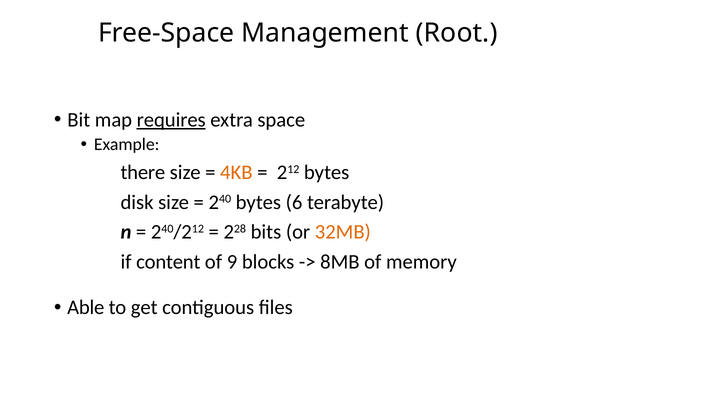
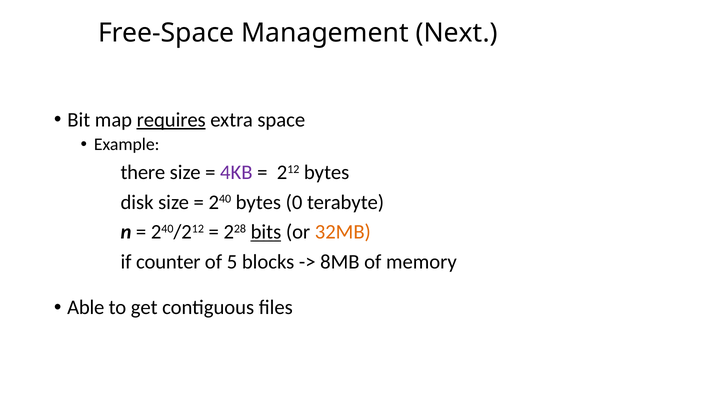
Root: Root -> Next (457, 33)
4KB colour: orange -> purple (236, 172)
6: 6 -> 0 (294, 202)
bits underline: none -> present (266, 232)
content: content -> counter (168, 262)
9: 9 -> 5 (232, 262)
